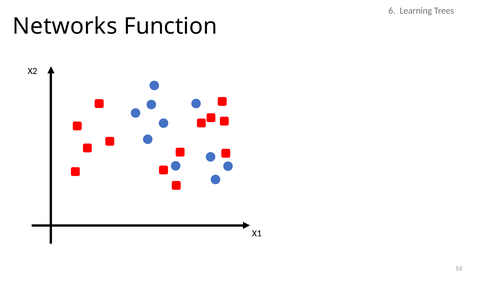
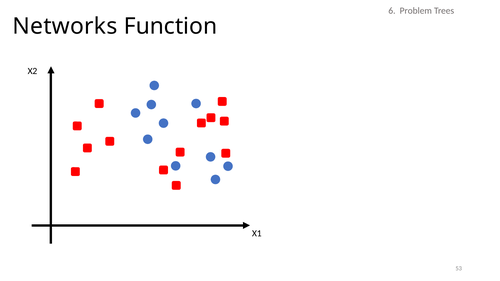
Learning: Learning -> Problem (416, 11)
